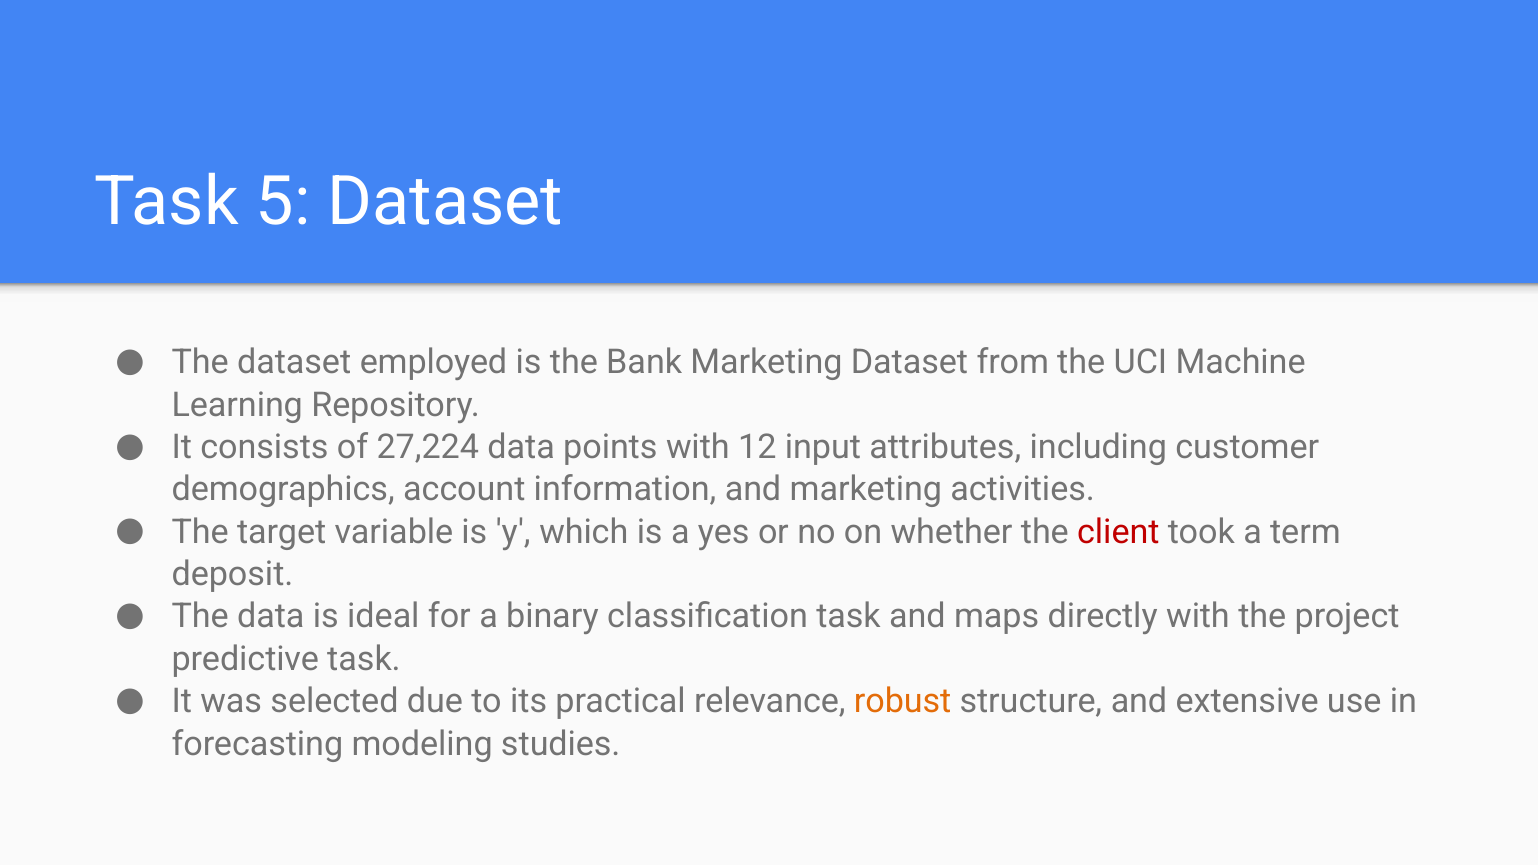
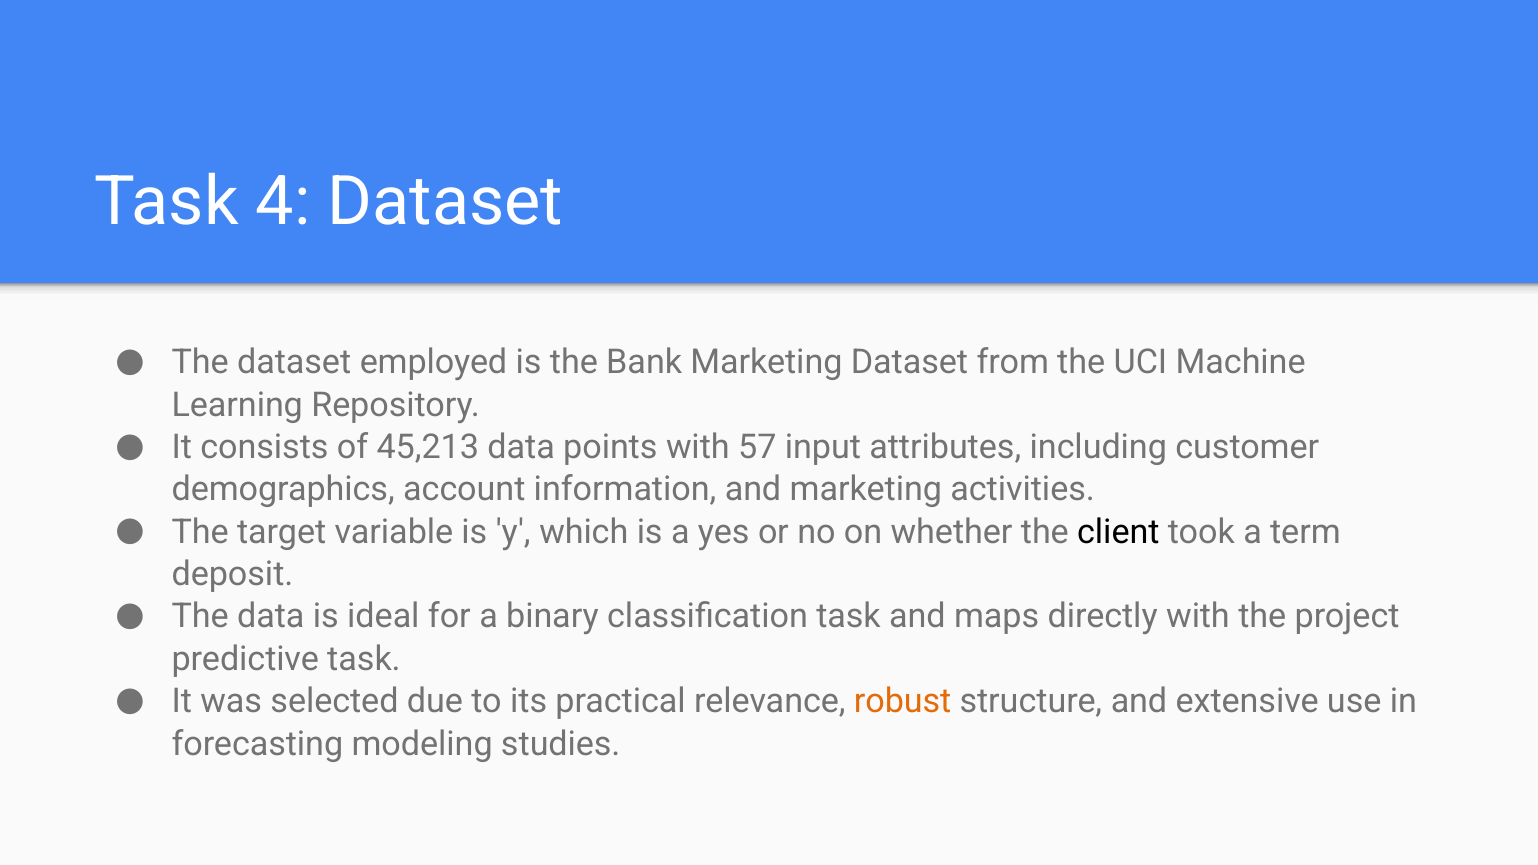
5: 5 -> 4 (283, 202)
27,224: 27,224 -> 45,213 (428, 447)
12: 12 -> 57 (757, 447)
client colour: red -> black (1118, 532)
